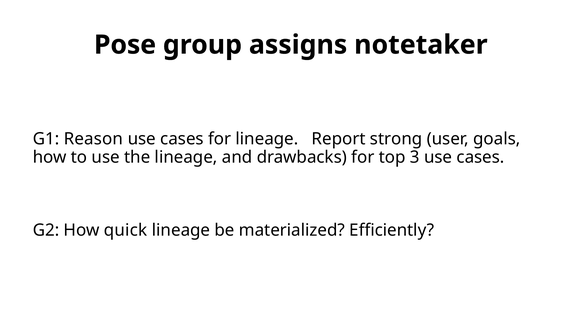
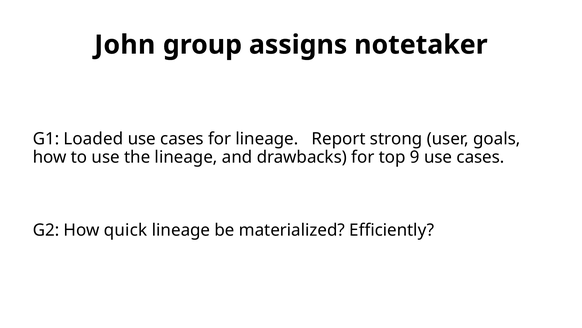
Pose: Pose -> John (125, 45)
Reason: Reason -> Loaded (93, 139)
3: 3 -> 9 (415, 157)
